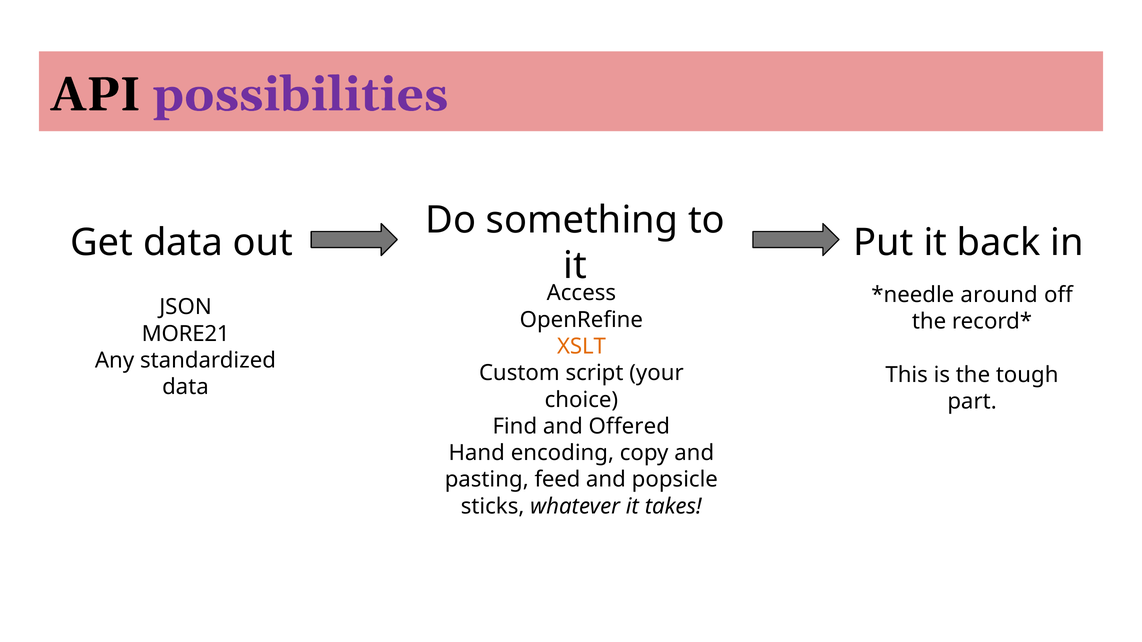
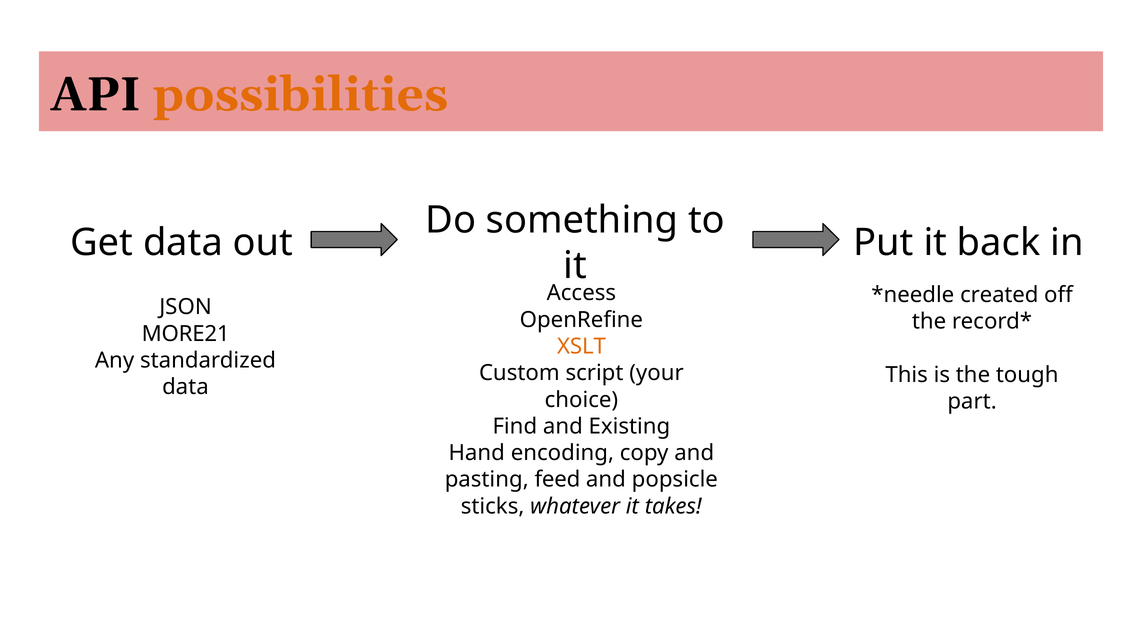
possibilities colour: purple -> orange (301, 95)
around: around -> created (999, 295)
Offered: Offered -> Existing (629, 427)
